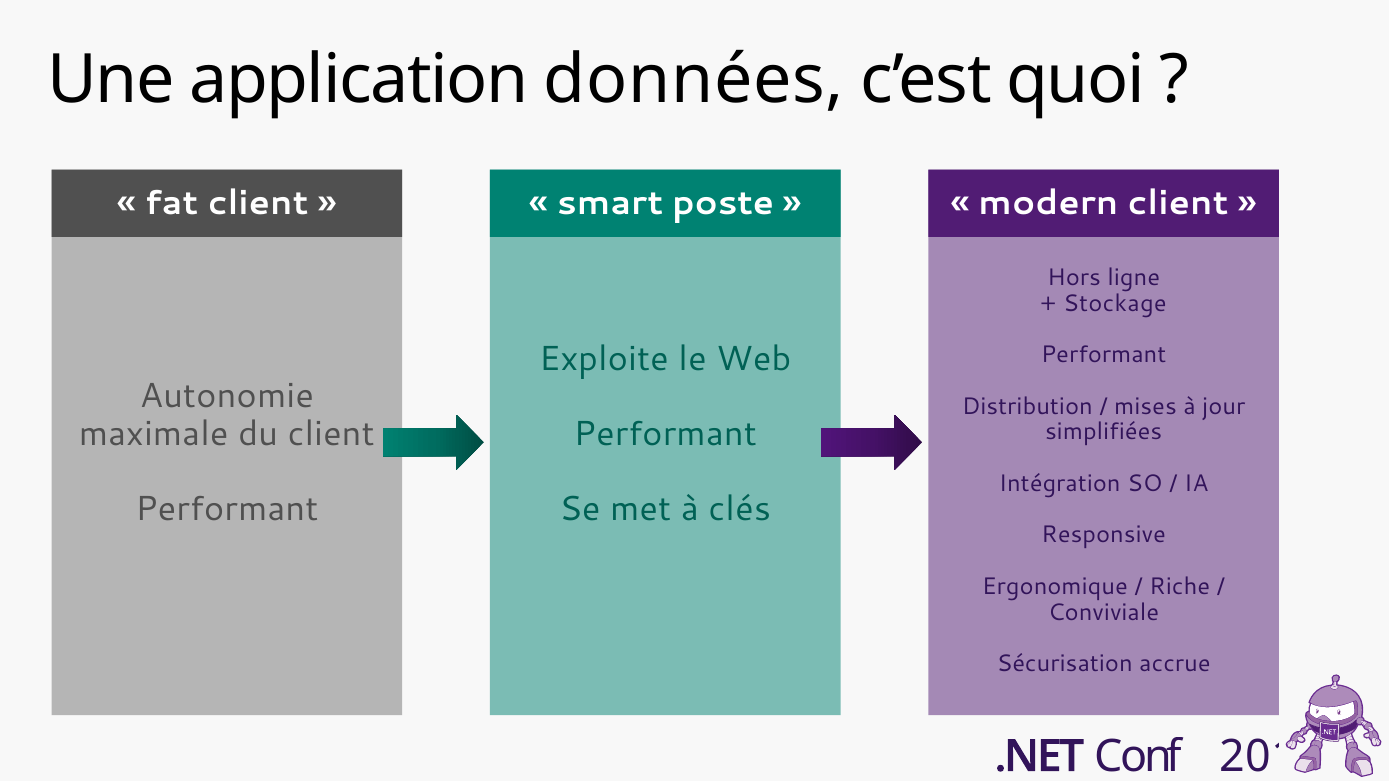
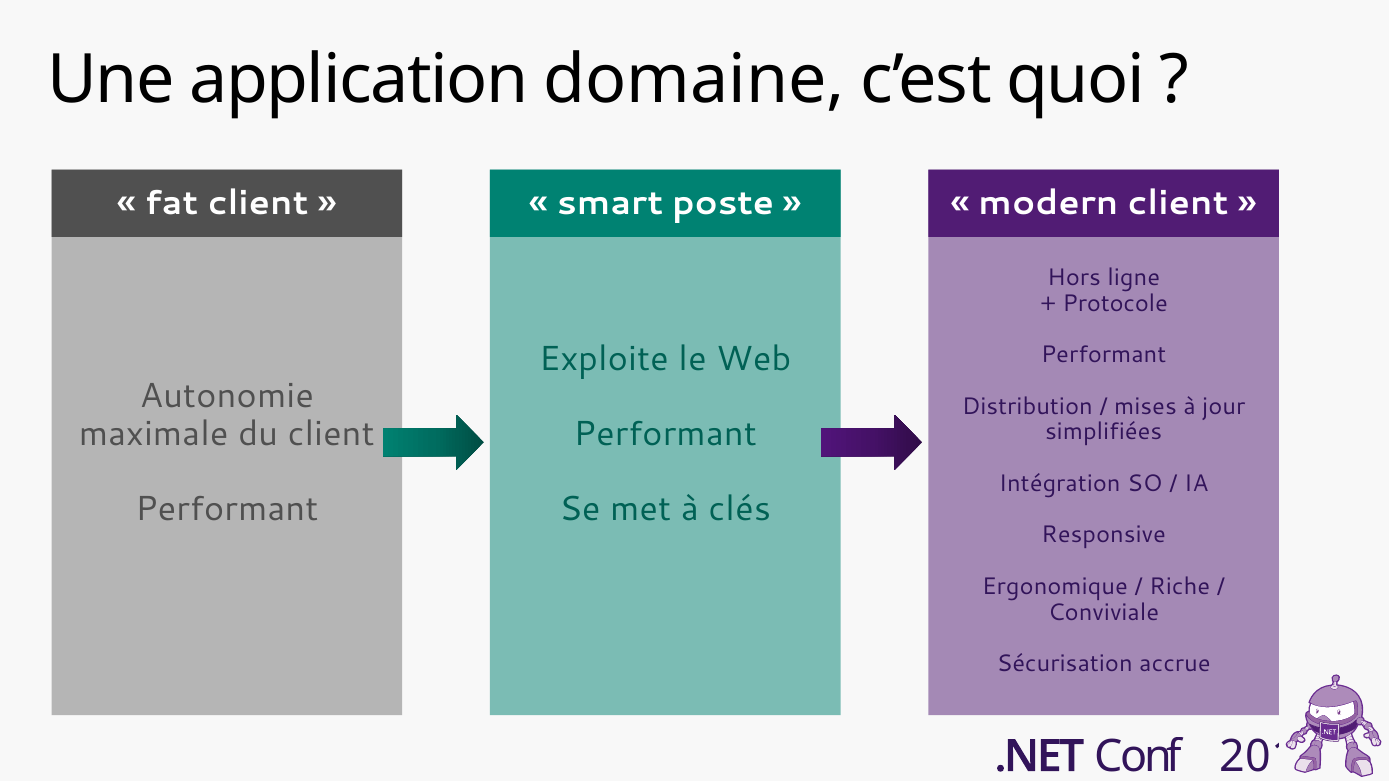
données: données -> domaine (694, 80)
Stockage: Stockage -> Protocole (1115, 303)
